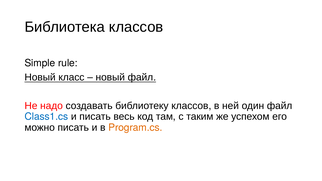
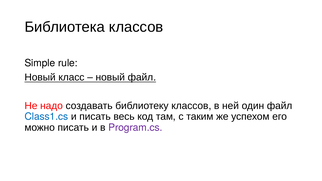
Program.cs colour: orange -> purple (135, 128)
